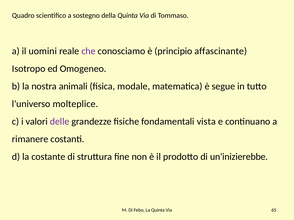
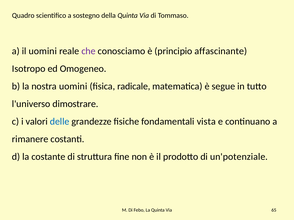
nostra animali: animali -> uomini (73, 86)
modale: modale -> radicale (134, 86)
molteplice: molteplice -> dimostrare (75, 104)
delle colour: purple -> blue (60, 122)
un'inizierebbe: un'inizierebbe -> un'potenziale (239, 157)
